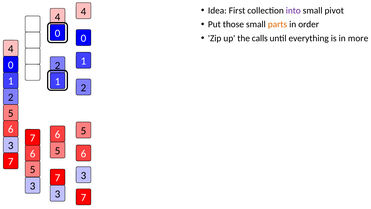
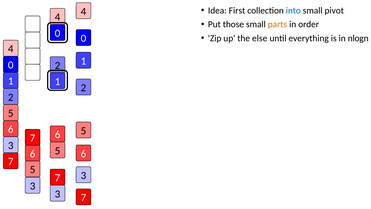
into colour: purple -> blue (293, 10)
calls: calls -> else (260, 38)
more: more -> nlogn (358, 38)
